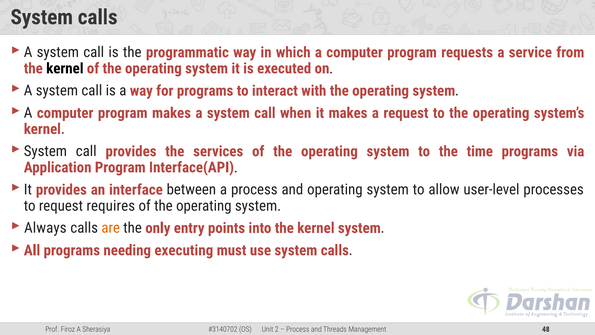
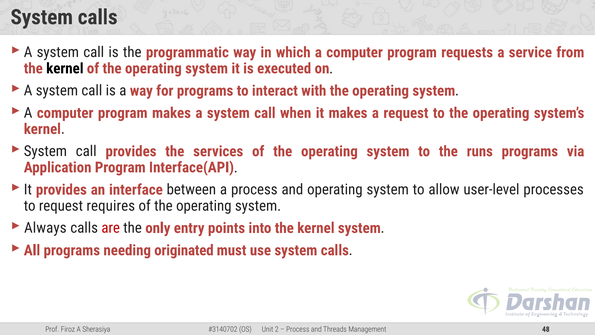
time: time -> runs (480, 151)
are colour: orange -> red (111, 228)
executing: executing -> originated (184, 250)
